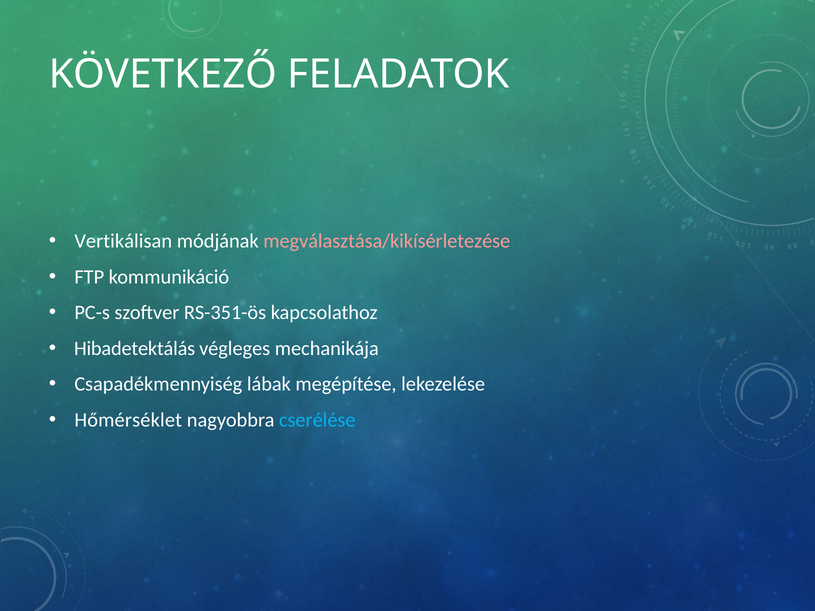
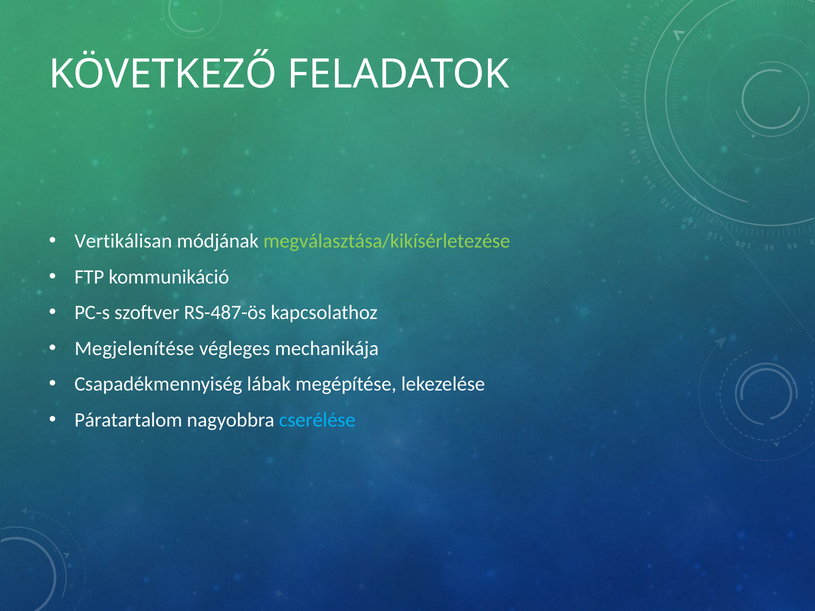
megválasztása/kikísérletezése colour: pink -> light green (387, 241)
RS-351-ös: RS-351-ös -> RS-487-ös (225, 313)
Hibadetektálás: Hibadetektálás -> Megjelenítése (134, 349)
Hőmérséklet: Hőmérséklet -> Páratartalom (128, 420)
